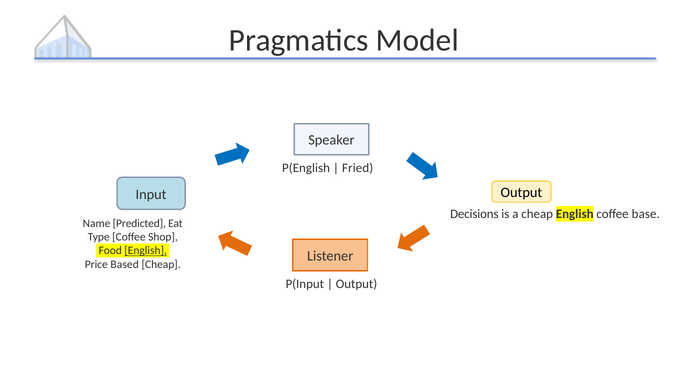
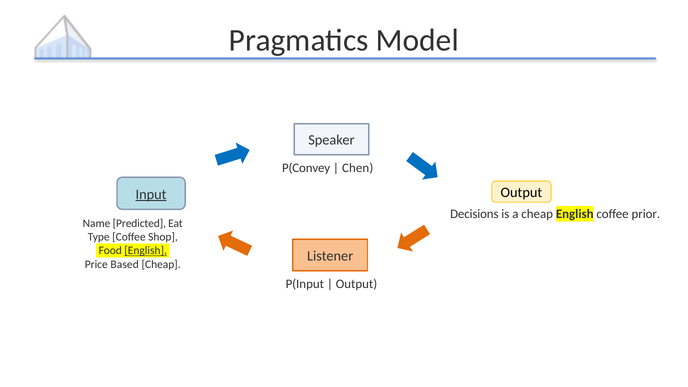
P(English: P(English -> P(Convey (306, 168)
Fried: Fried -> Chen (358, 168)
Input underline: none -> present (151, 194)
base: base -> prior (646, 214)
